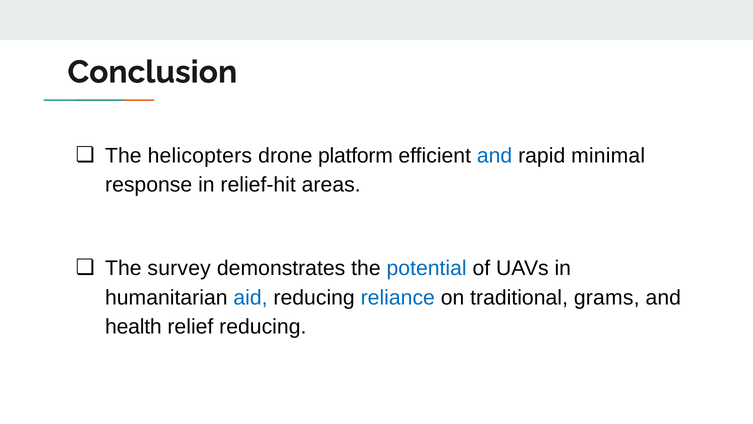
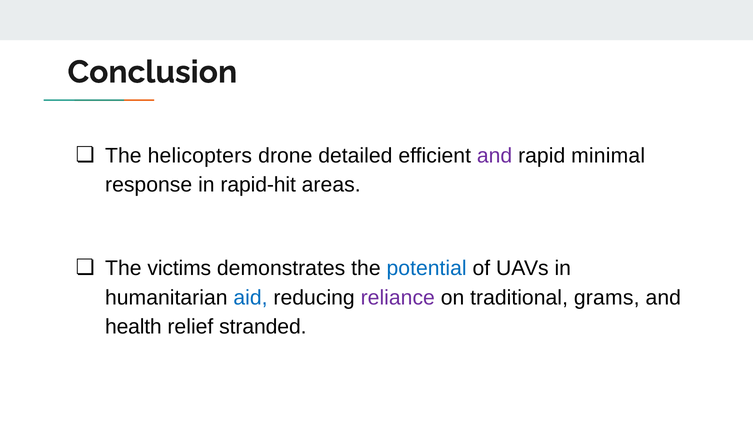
platform: platform -> detailed (355, 156)
and colour: blue -> purple (495, 156)
relief-hit: relief-hit -> rapid-hit (258, 185)
survey: survey -> victims (179, 268)
reliance colour: blue -> purple (398, 297)
relief reducing: reducing -> stranded (263, 327)
